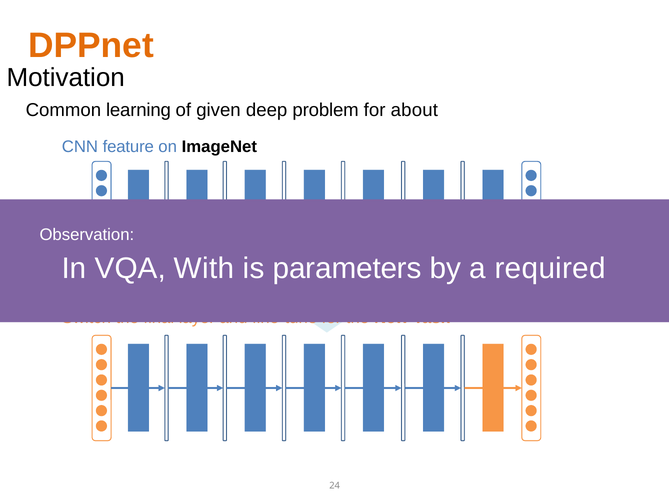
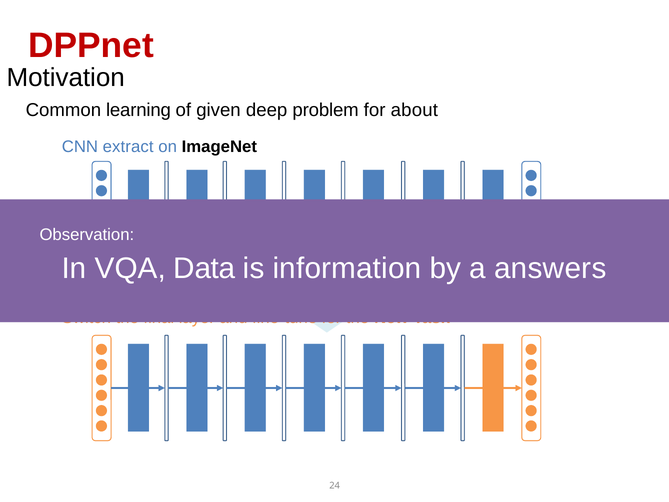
DPPnet colour: orange -> red (91, 46)
feature: feature -> extract (128, 147)
With: With -> Data (204, 268)
parameters: parameters -> information (347, 268)
required: required -> answers (550, 268)
